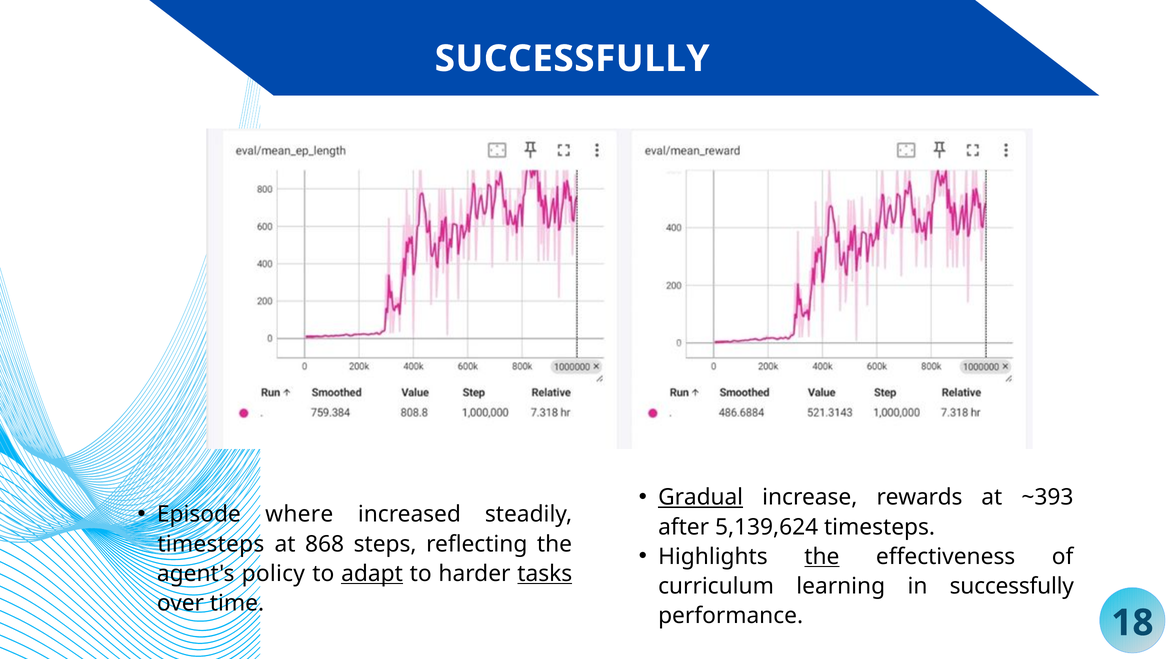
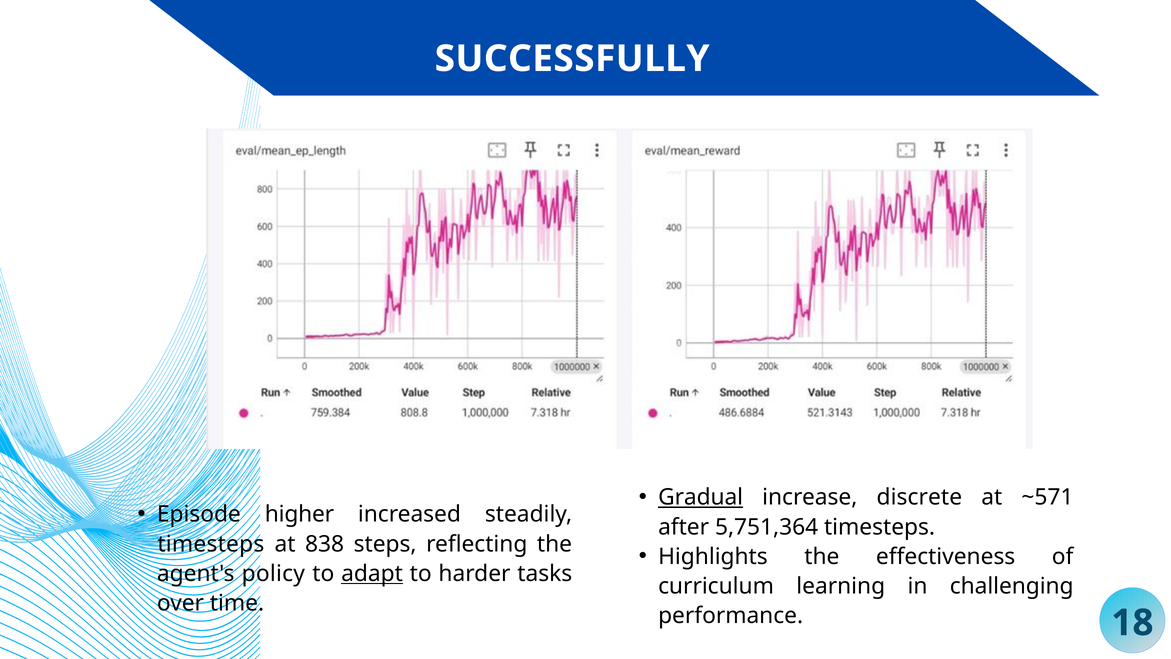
rewards: rewards -> discrete (919, 497)
~393: ~393 -> ~571 (1047, 497)
where: where -> higher (299, 514)
5,139,624: 5,139,624 -> 5,751,364 (767, 527)
868: 868 -> 838 (325, 544)
the underline: present -> none (822, 556)
tasks underline: present -> none (545, 573)
in successfully: successfully -> challenging (1012, 586)
